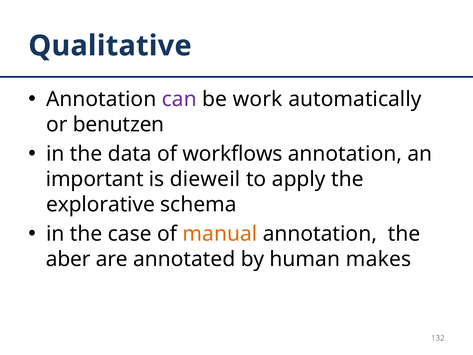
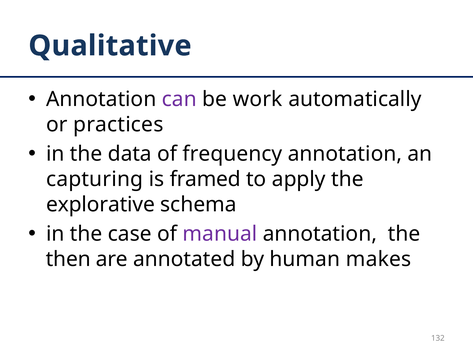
benutzen: benutzen -> practices (118, 124)
workflows: workflows -> frequency (232, 154)
important: important -> capturing (95, 179)
dieweil: dieweil -> framed (205, 179)
manual colour: orange -> purple (220, 234)
aber: aber -> then (68, 259)
